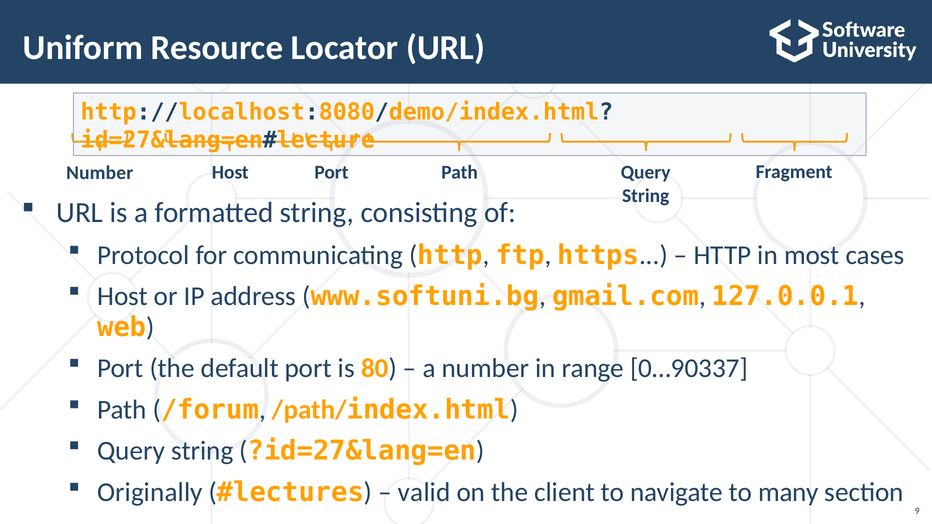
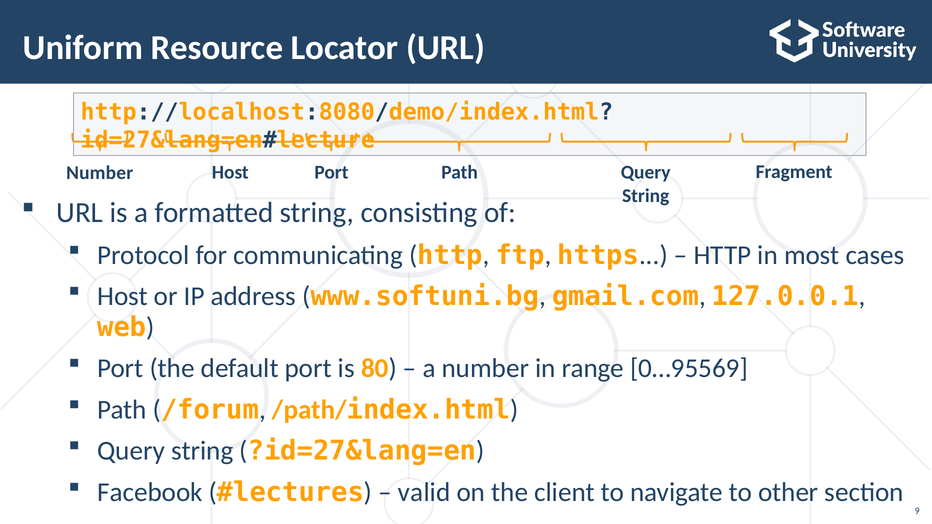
0…90337: 0…90337 -> 0…95569 (689, 369)
Originally: Originally -> Facebook (150, 492)
many: many -> other (788, 492)
